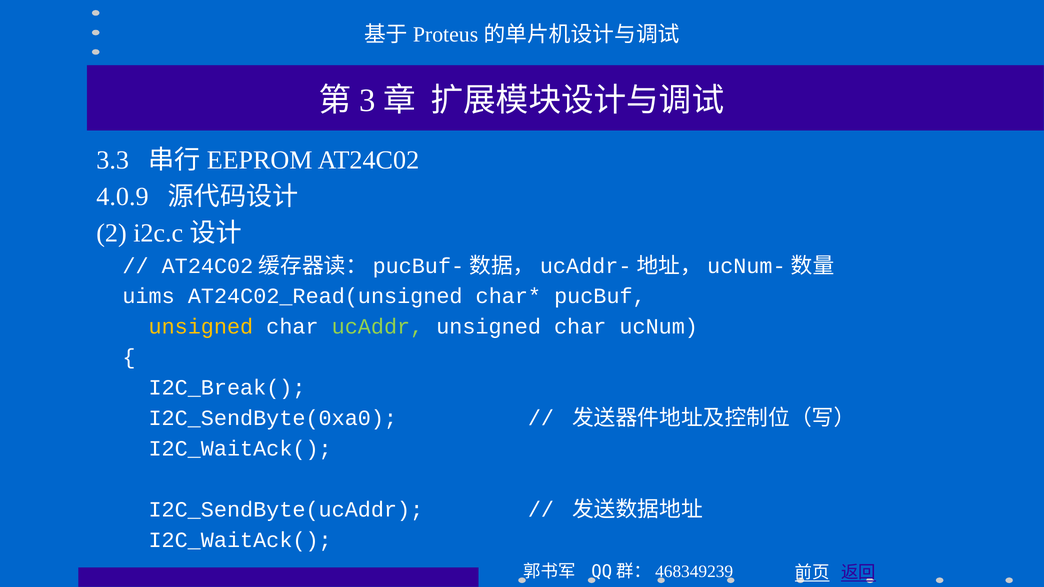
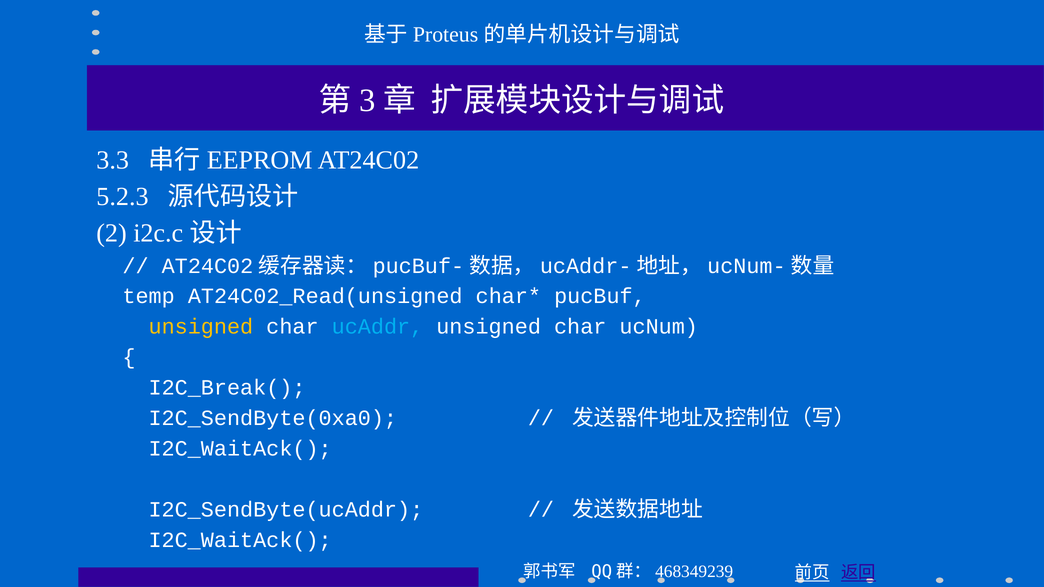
4.0.9: 4.0.9 -> 5.2.3 (122, 197)
uims: uims -> temp (149, 296)
ucAddr colour: light green -> light blue (377, 327)
